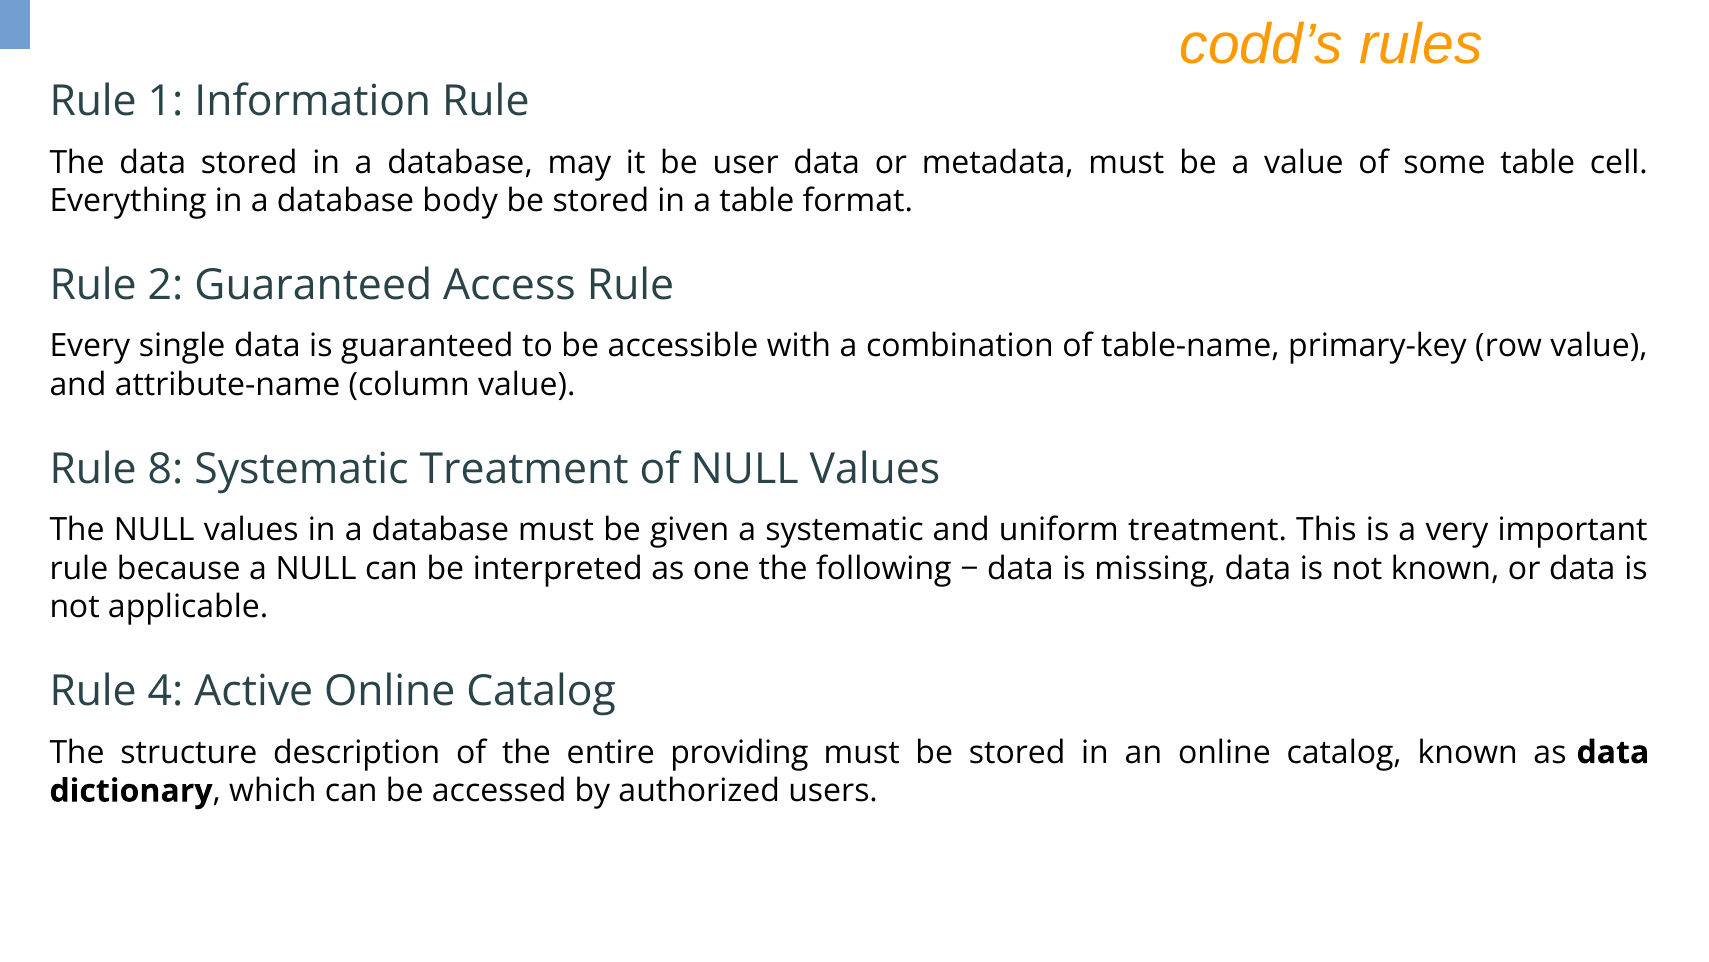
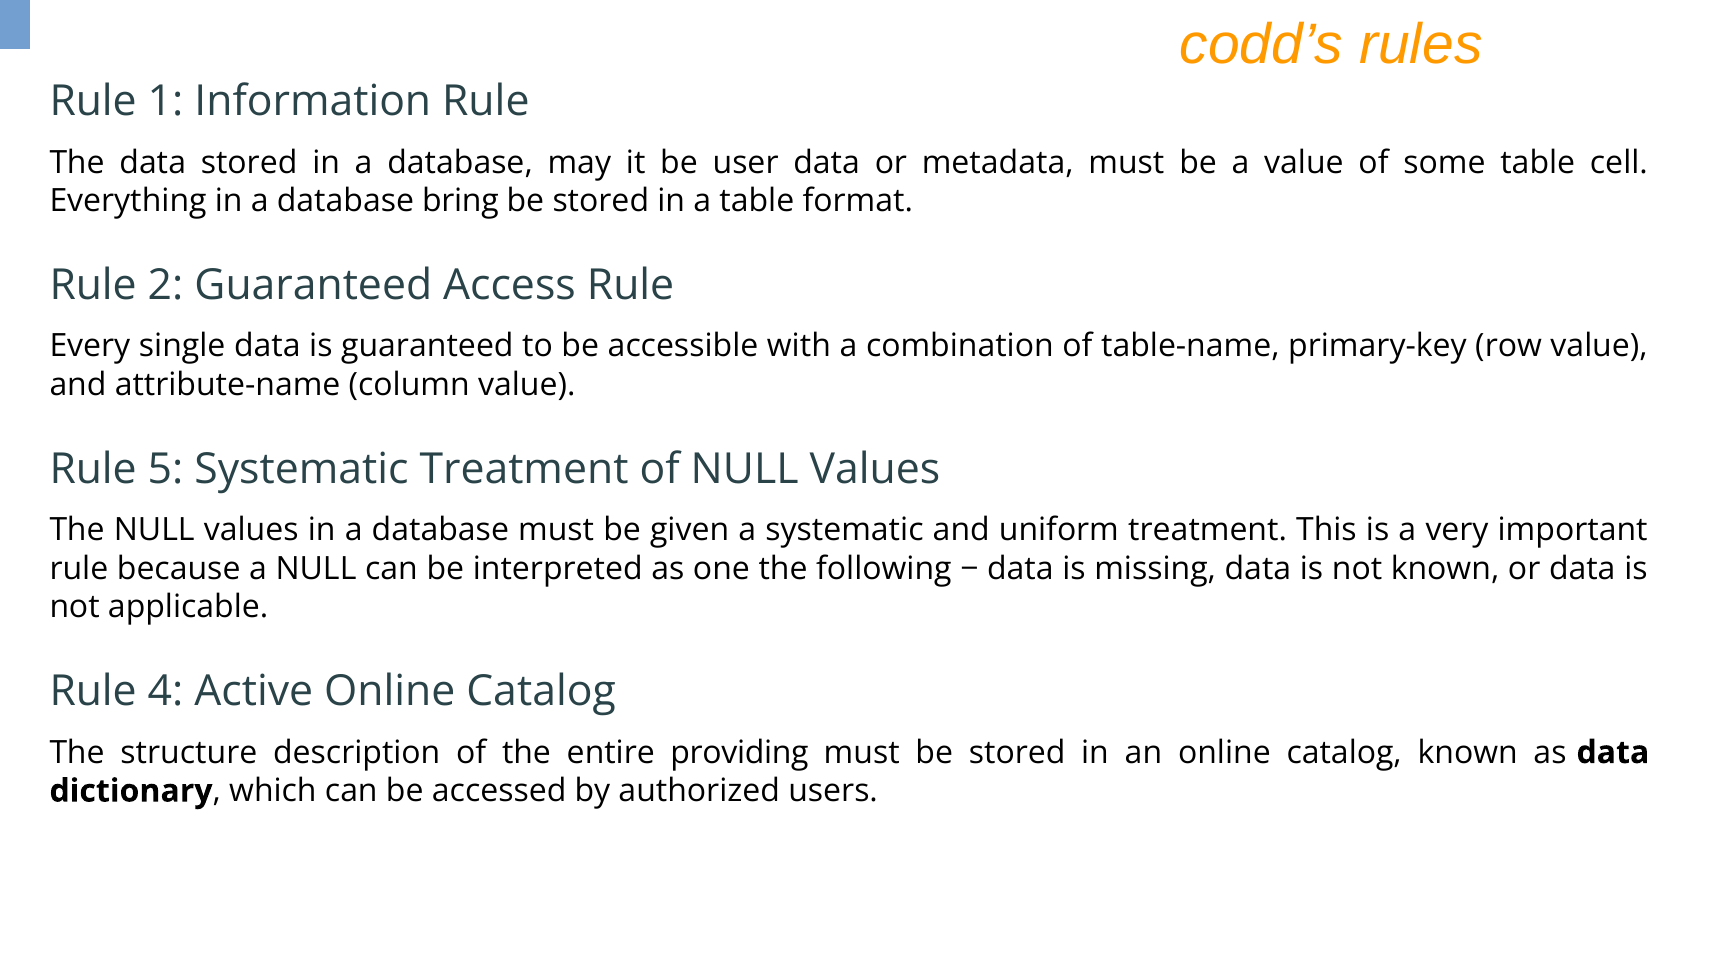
body: body -> bring (460, 201)
8: 8 -> 5 (166, 469)
